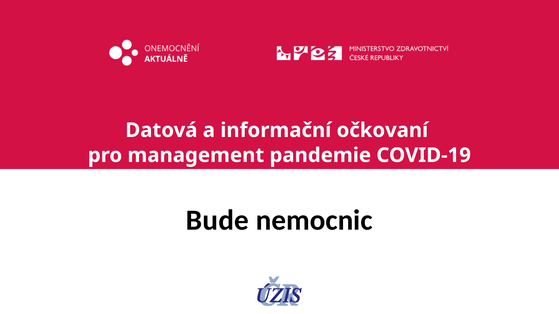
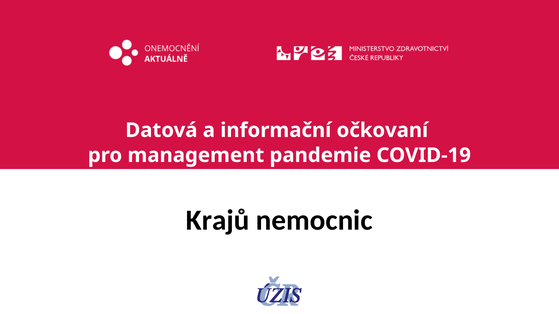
Bude: Bude -> Krajů (218, 221)
